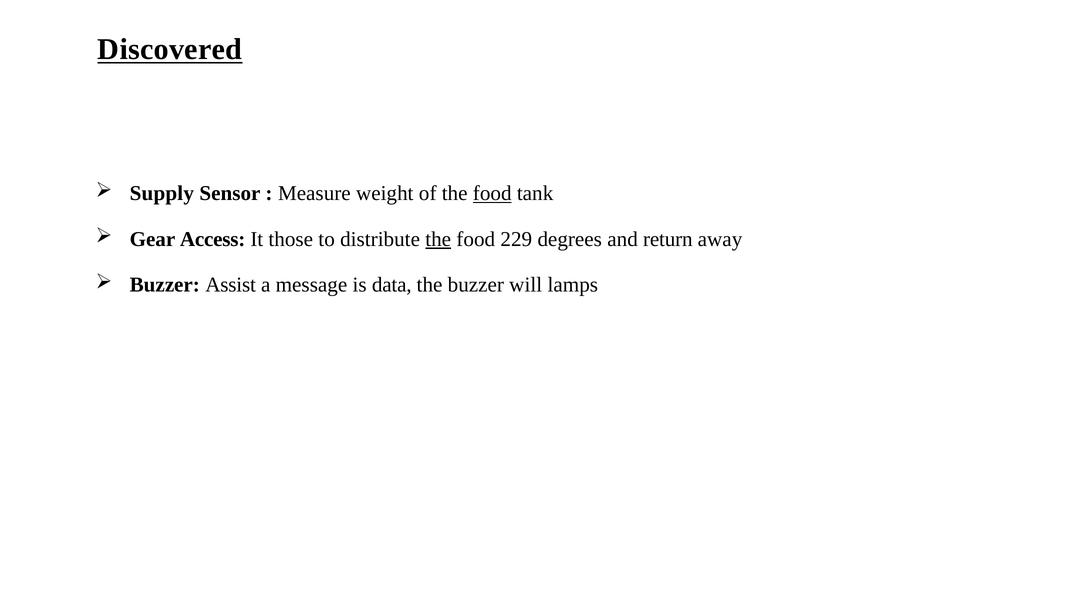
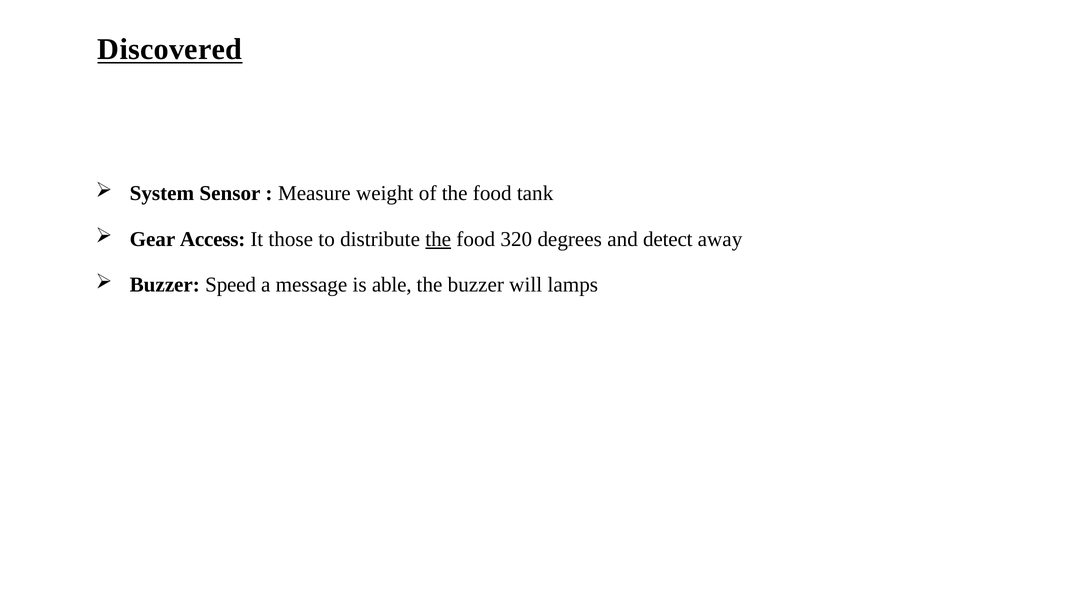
Supply: Supply -> System (162, 193)
food underline: present -> none (492, 193)
229: 229 -> 320 (516, 239)
return: return -> detect (668, 239)
Assist: Assist -> Speed (231, 285)
data: data -> able (392, 285)
